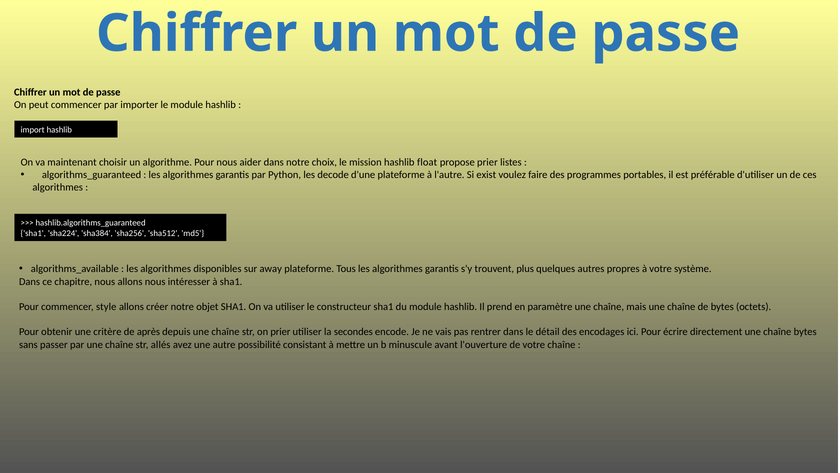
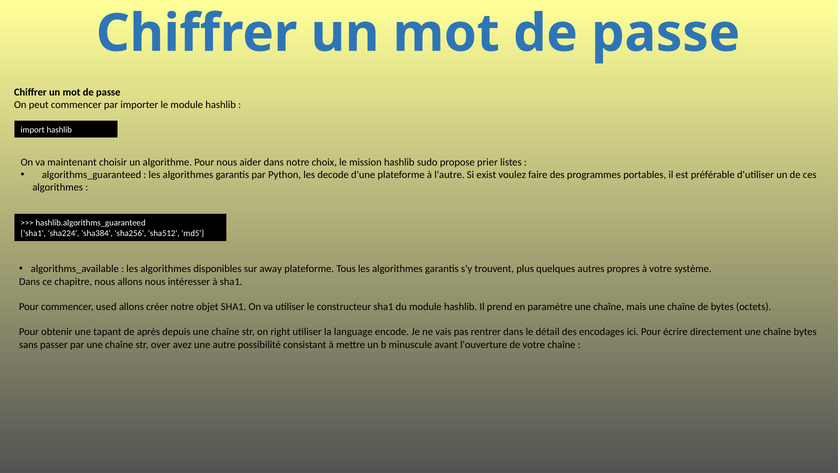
float: float -> sudo (427, 162)
style: style -> used (106, 306)
critère: critère -> tapant (107, 332)
on prier: prier -> right (280, 332)
secondes: secondes -> language (353, 332)
allés: allés -> over (161, 344)
